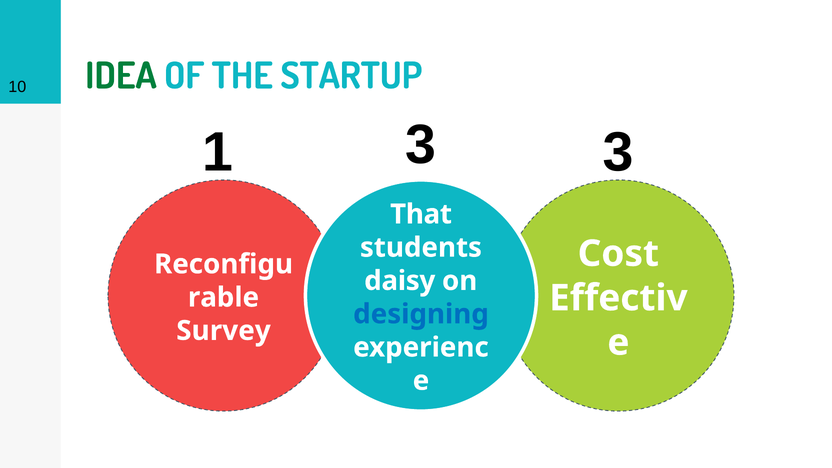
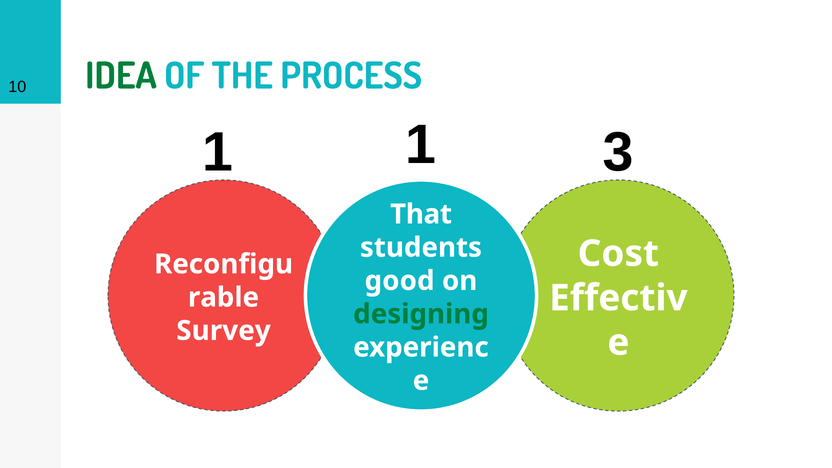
STARTUP: STARTUP -> PROCESS (351, 76)
1 3: 3 -> 1 (421, 145)
daisy: daisy -> good (400, 281)
designing colour: blue -> green (421, 314)
